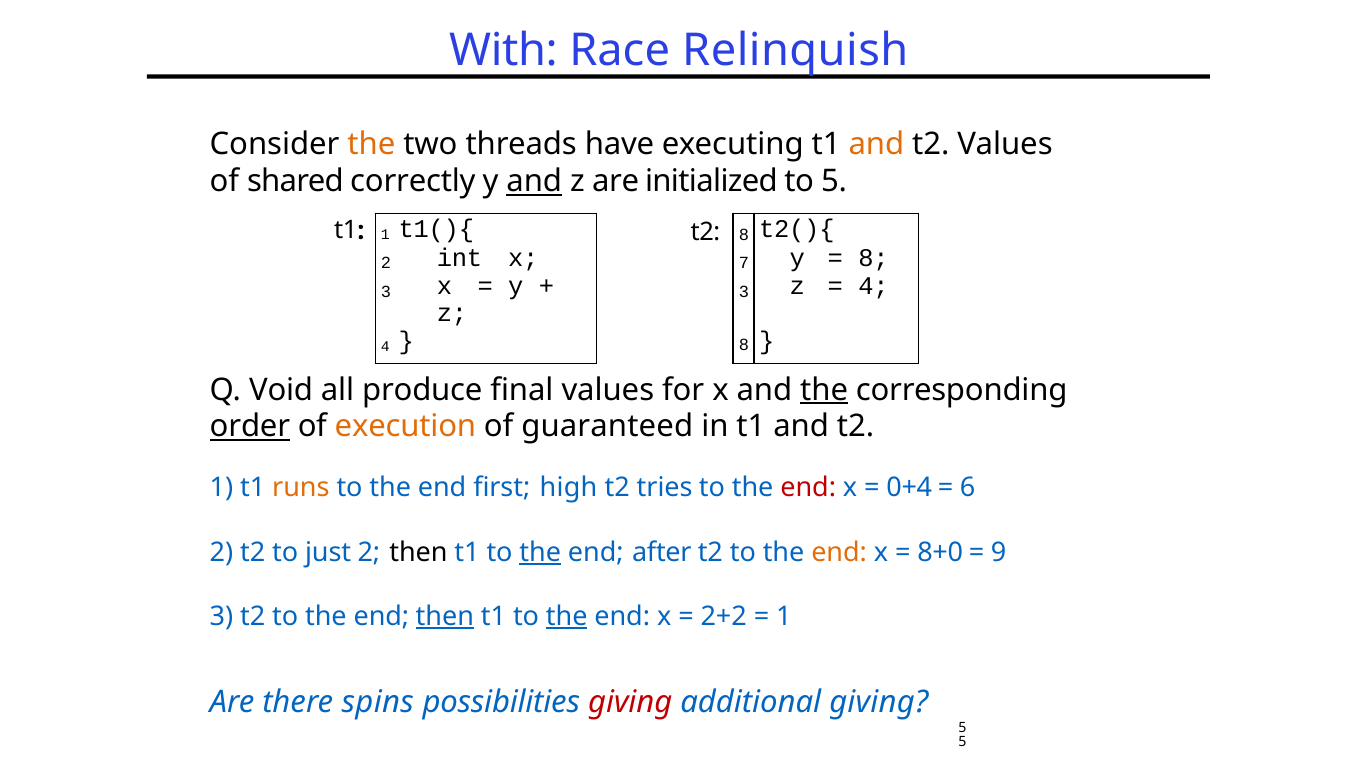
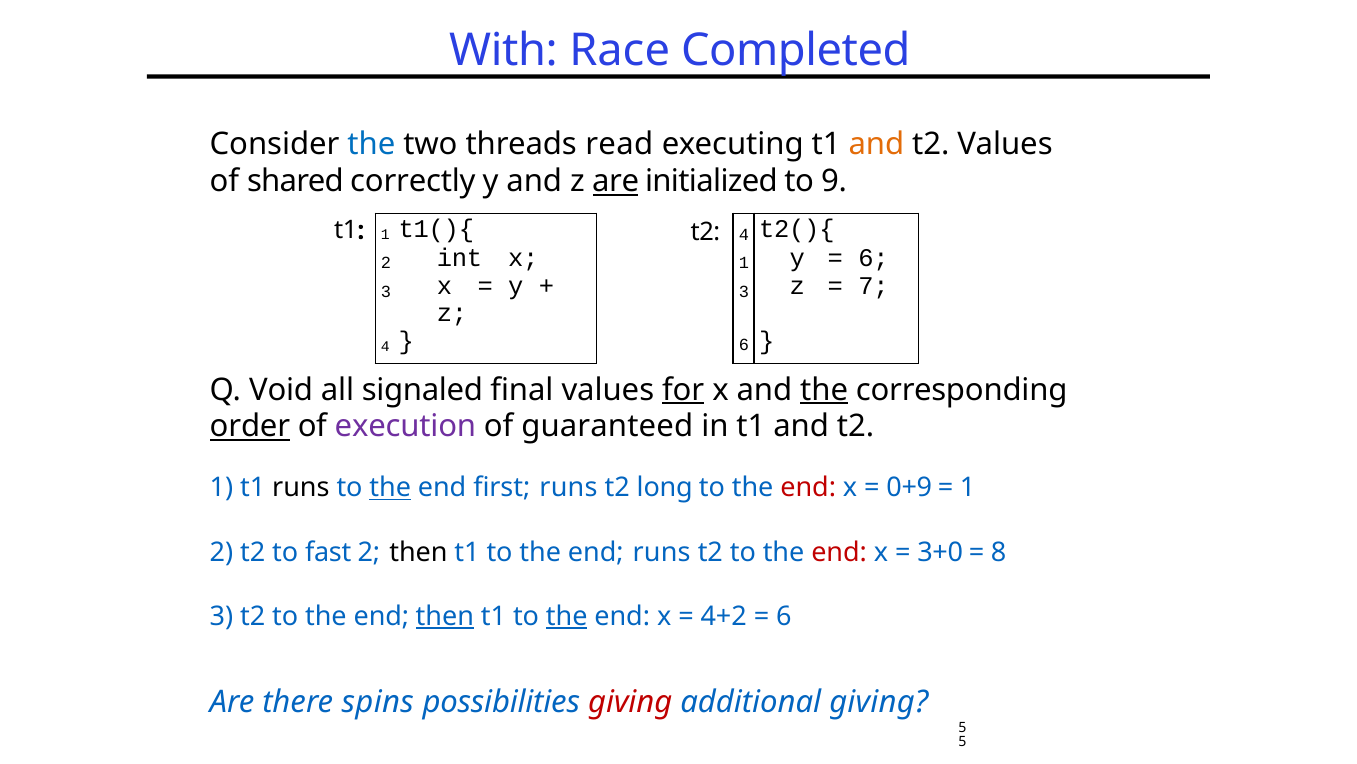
Relinquish: Relinquish -> Completed (796, 51)
the colour: orange -> blue (371, 145)
have: have -> read (619, 145)
and underline: present -> none (534, 181)
are underline: none -> present (616, 181)
to 5: 5 -> 9 (834, 181)
t2 8: 8 -> 4 (744, 235)
x 7: 7 -> 1 (744, 263)
8: 8 -> 6 (873, 258)
4: 4 -> 7 (873, 286)
8: 8 -> 6 (744, 345)
produce: produce -> signaled (422, 390)
for underline: none -> present (683, 390)
execution colour: orange -> purple (405, 426)
runs colour: orange -> black (301, 488)
the underline: none -> present (390, 488)
first high: high -> runs (569, 488)
tries: tries -> long (665, 488)
0+4: 0+4 -> 0+9 (909, 488)
6: 6 -> 1 (968, 488)
just: just -> fast (328, 552)
the underline: present -> none (540, 552)
end after: after -> runs (662, 552)
end colour: orange -> red (839, 552)
8+0: 8+0 -> 3+0 (940, 552)
9: 9 -> 8 (999, 552)
2+2: 2+2 -> 4+2 (724, 616)
1: 1 -> 6 (784, 616)
